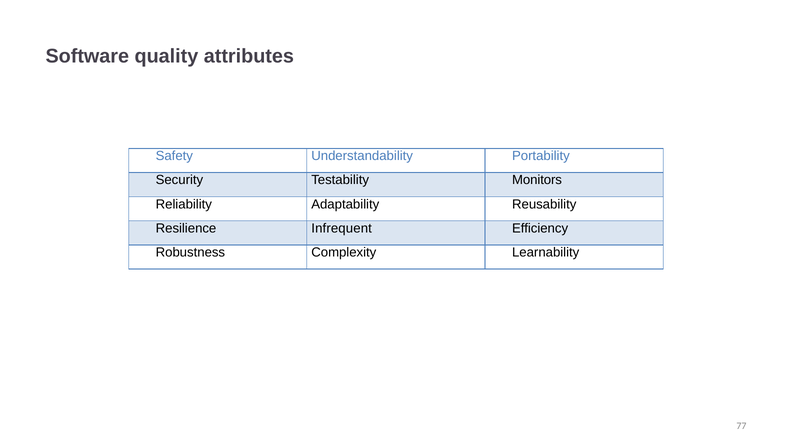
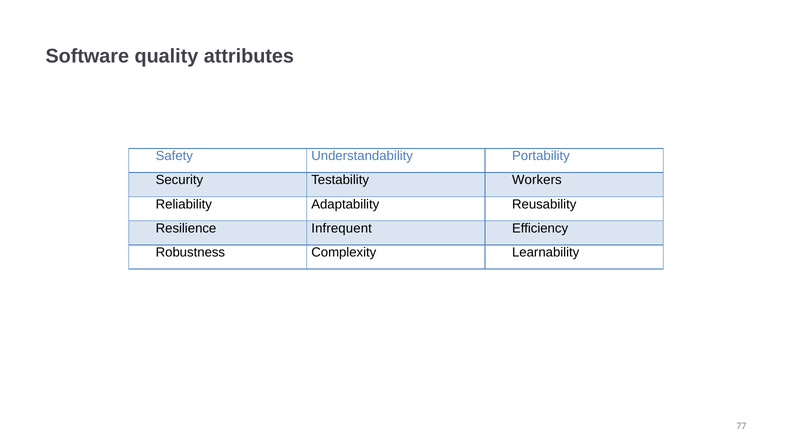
Monitors: Monitors -> Workers (537, 180)
